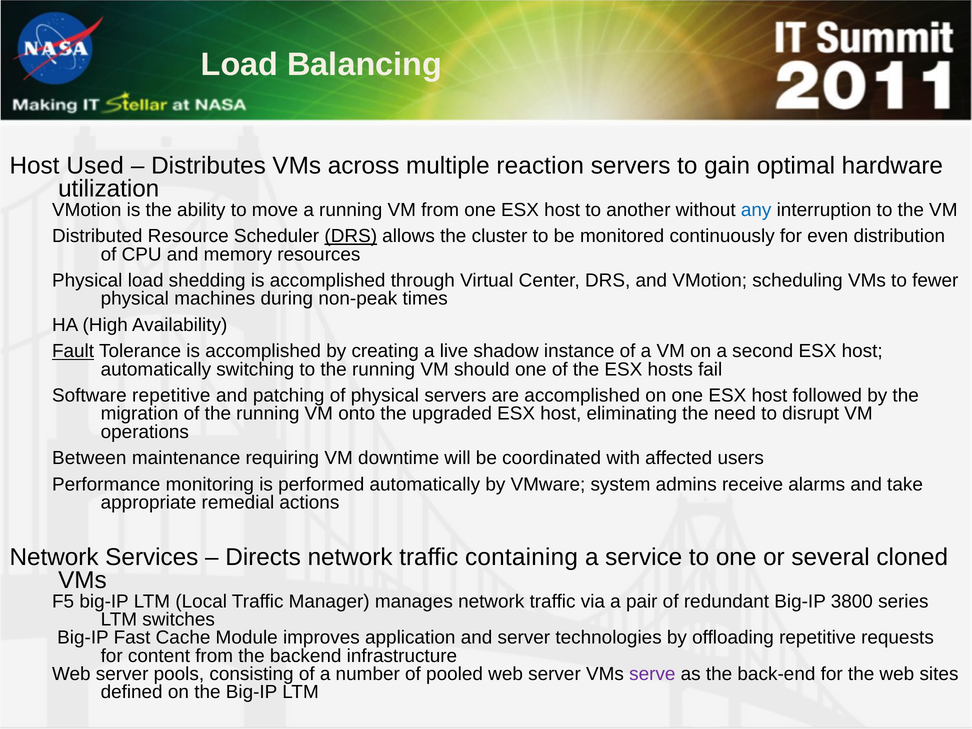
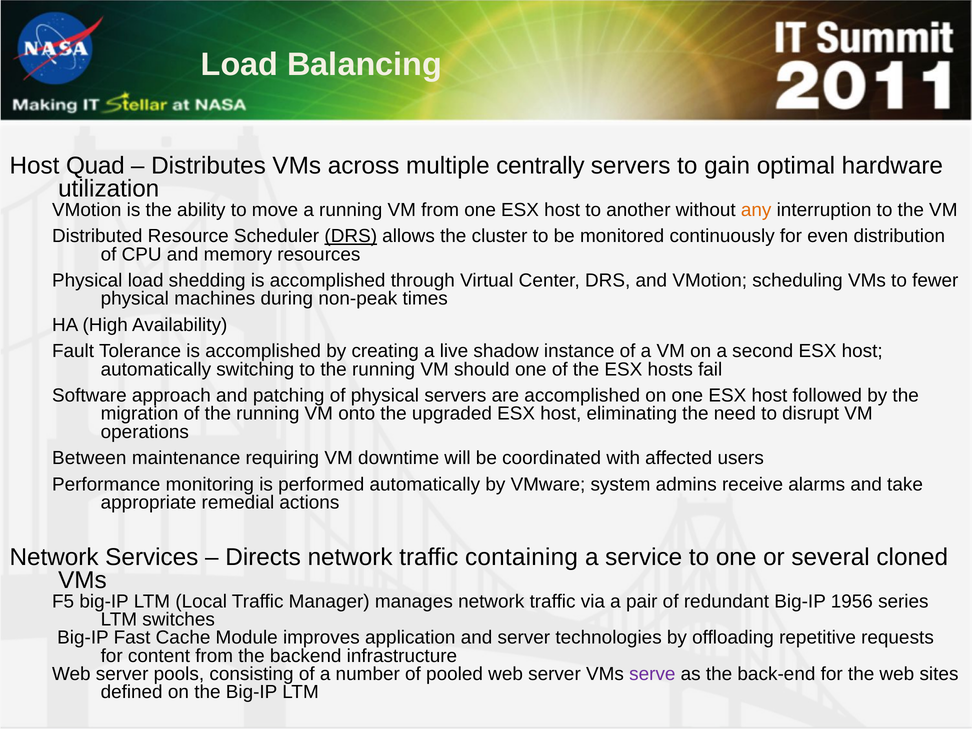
Used: Used -> Quad (95, 166)
reaction: reaction -> centrally (540, 166)
any colour: blue -> orange (756, 210)
Fault underline: present -> none (73, 351)
Software repetitive: repetitive -> approach (171, 396)
3800: 3800 -> 1956 (852, 601)
